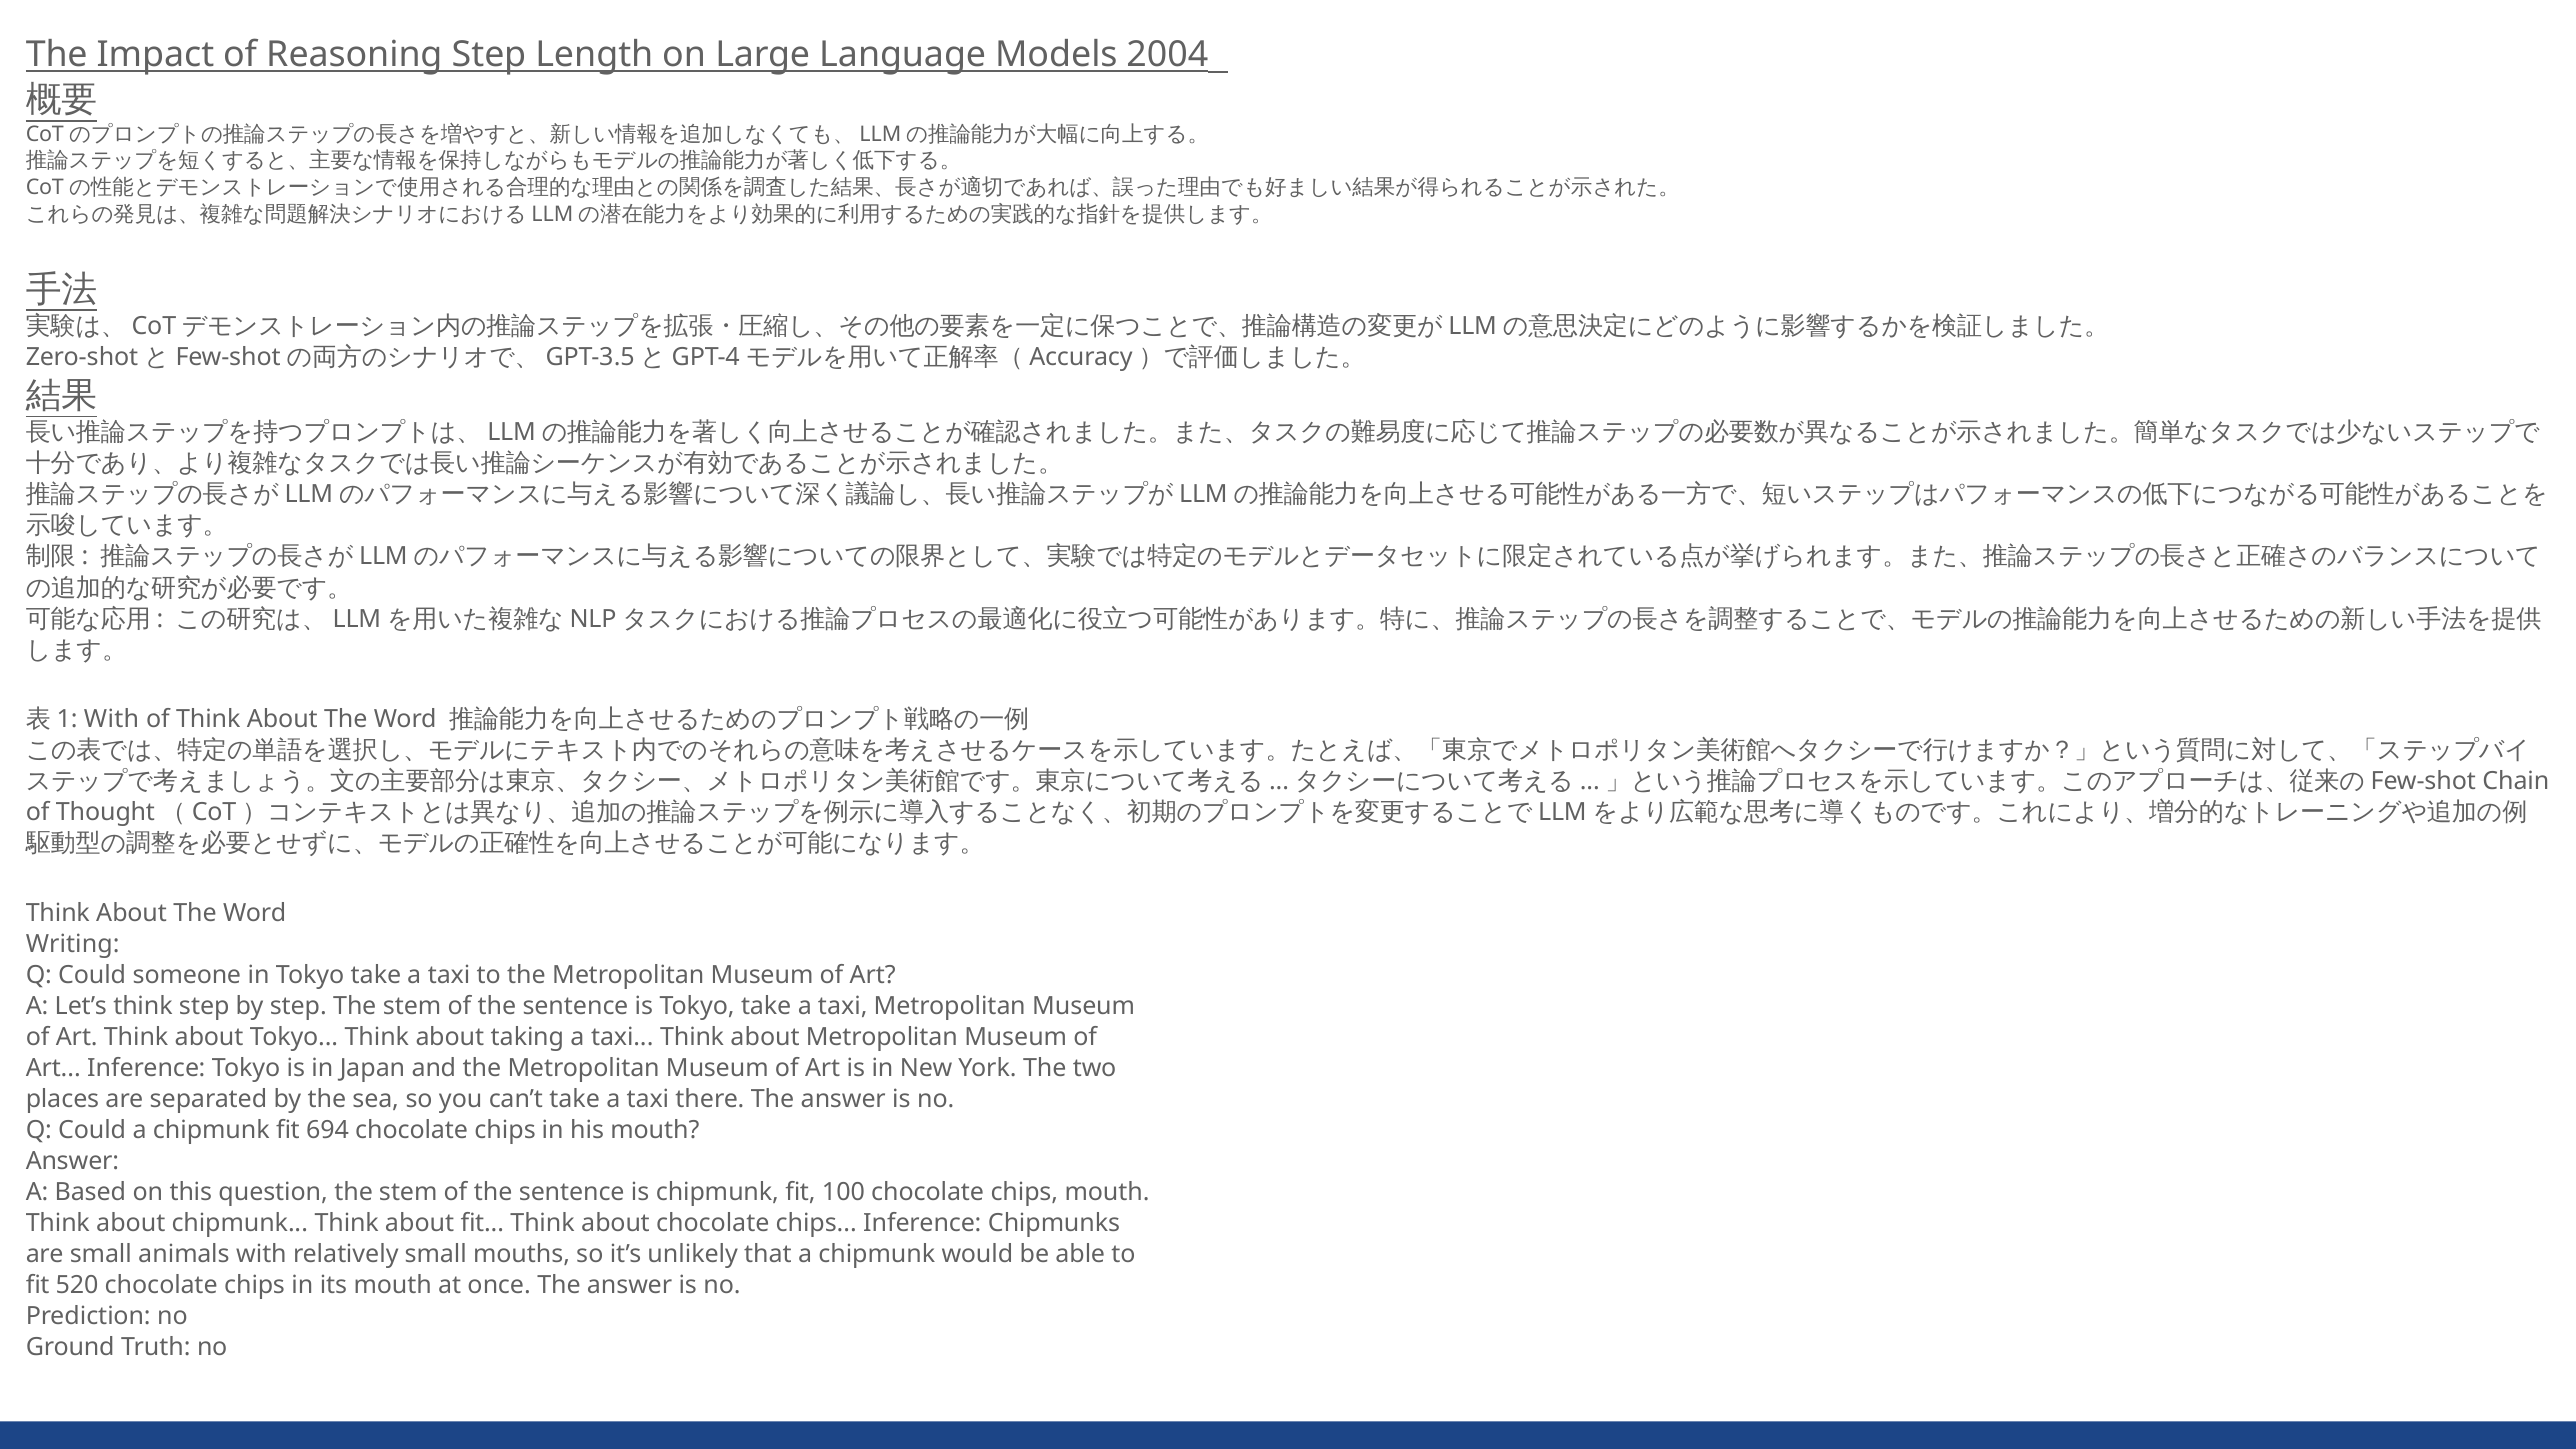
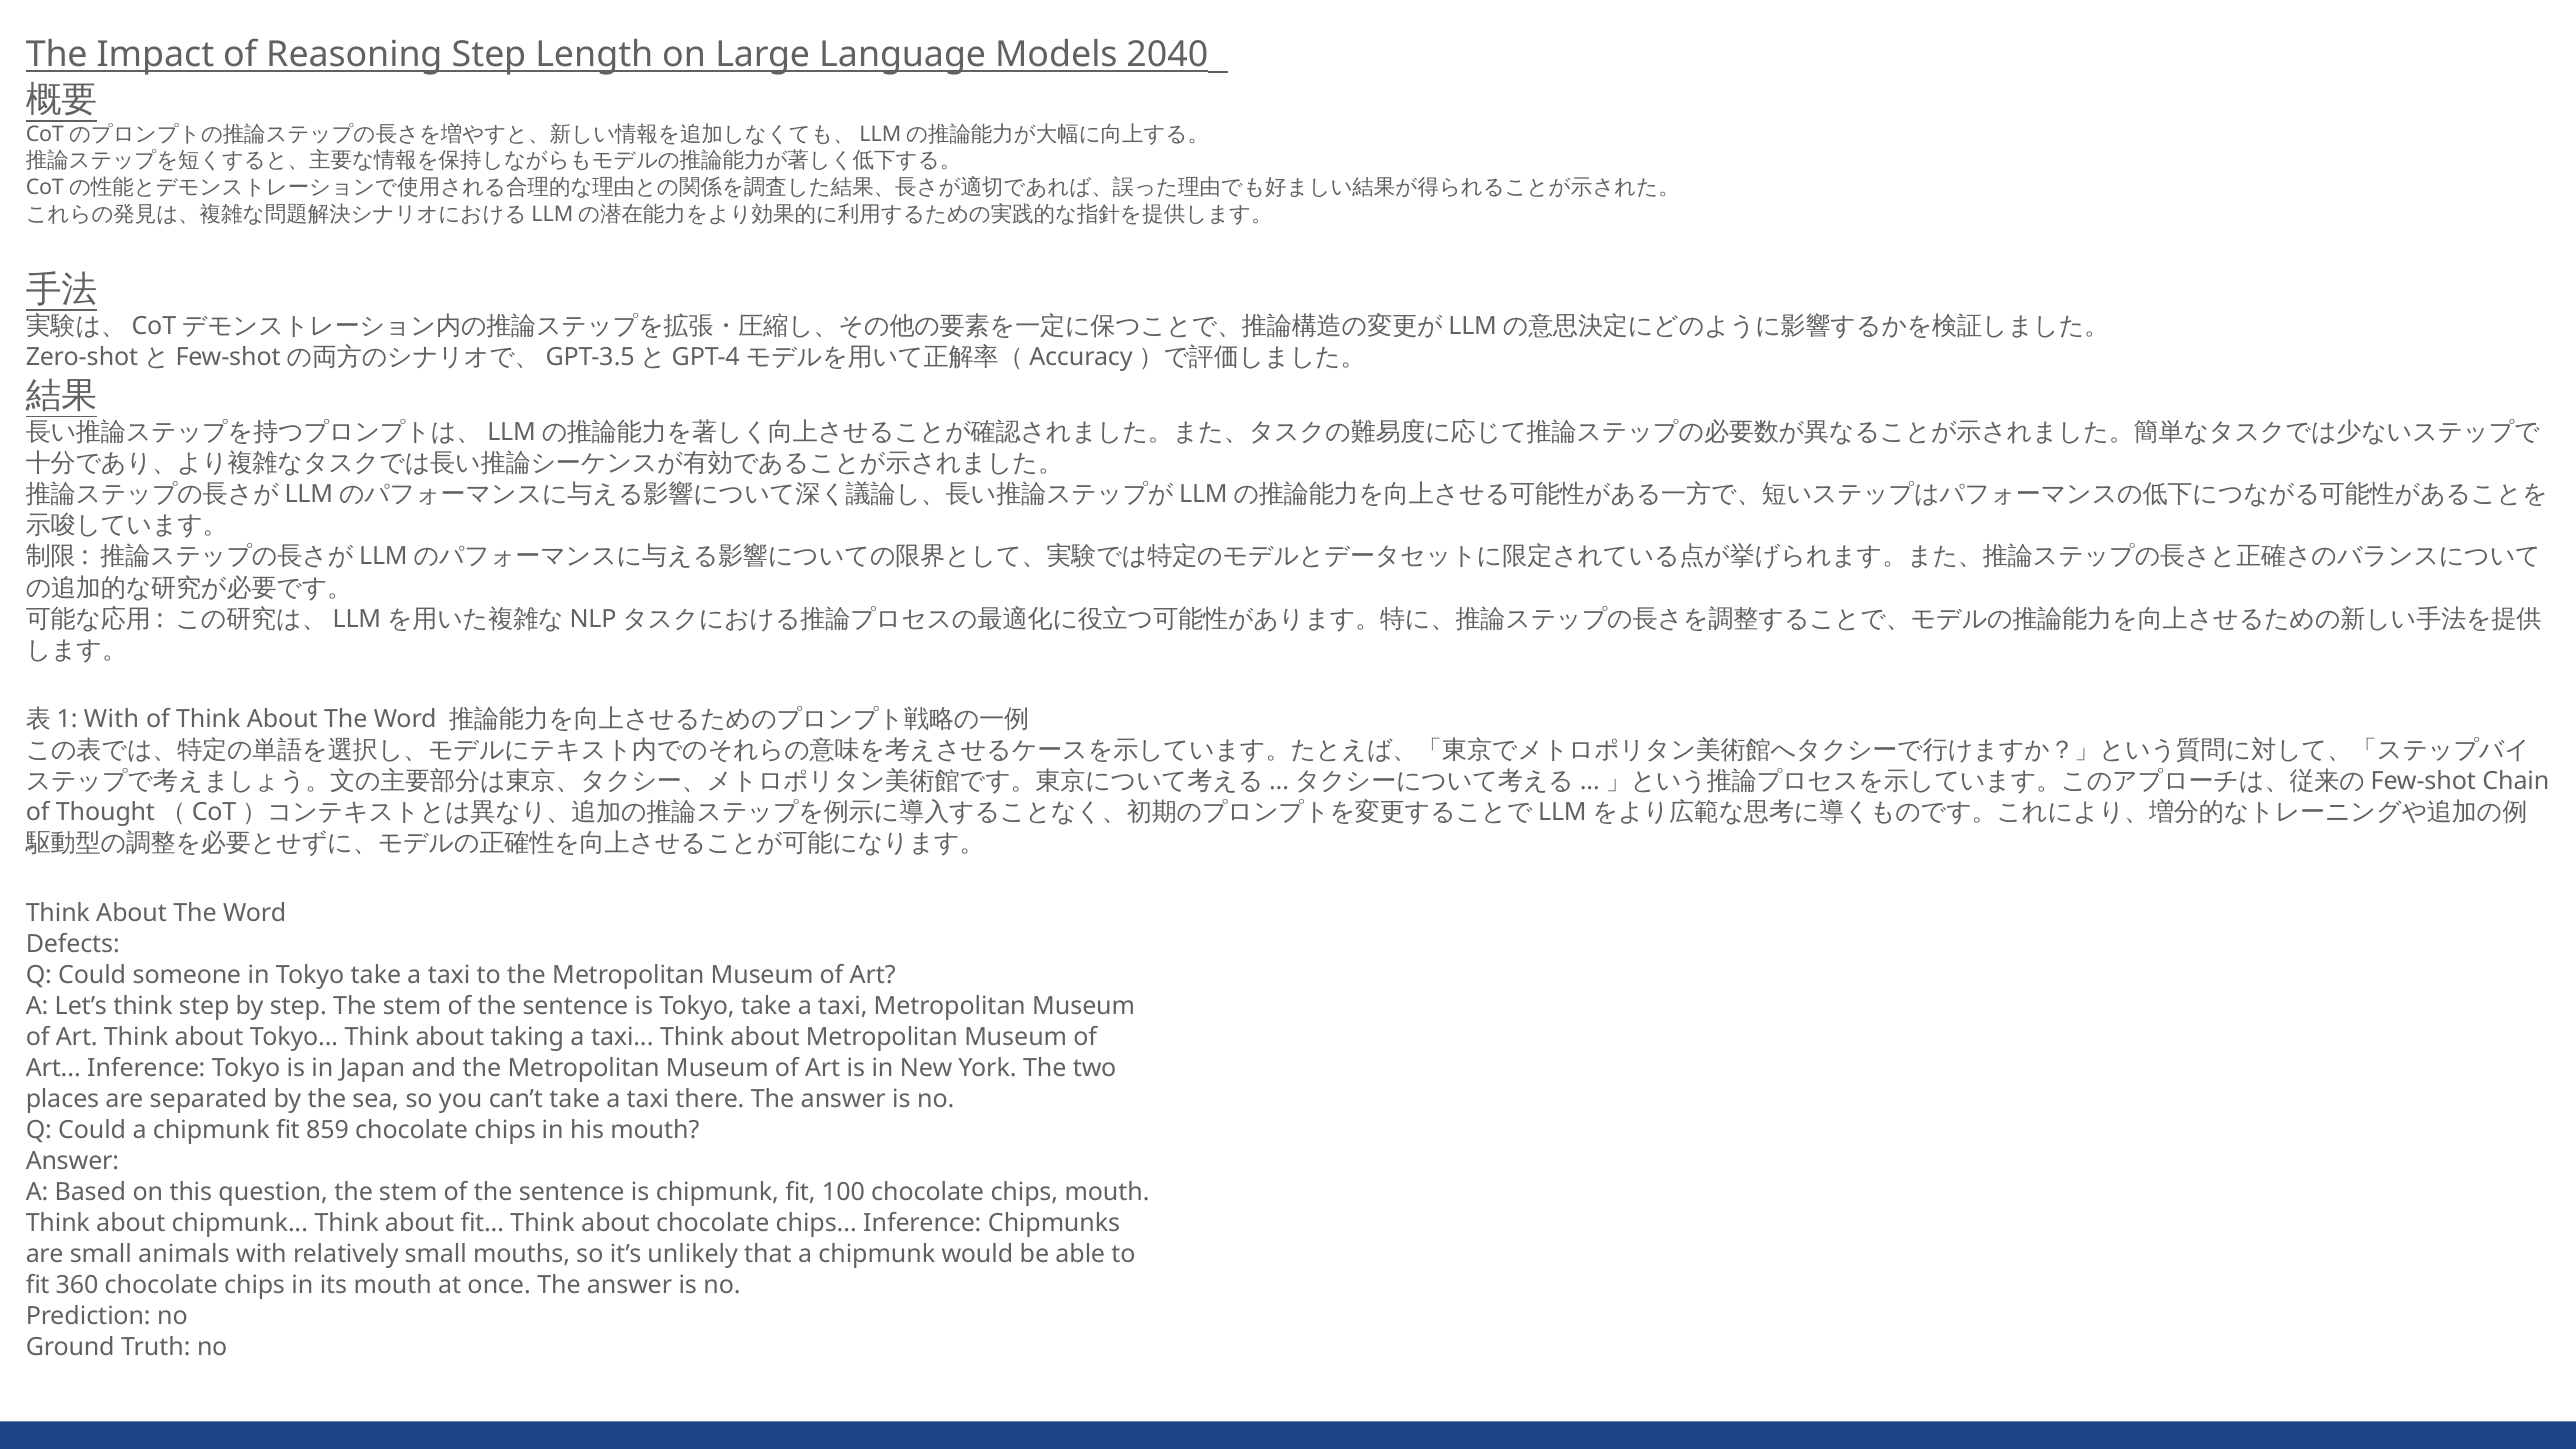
2004: 2004 -> 2040 (1167, 55)
Writing: Writing -> Defects (73, 944)
694: 694 -> 859 (327, 1130)
520: 520 -> 360 (77, 1286)
